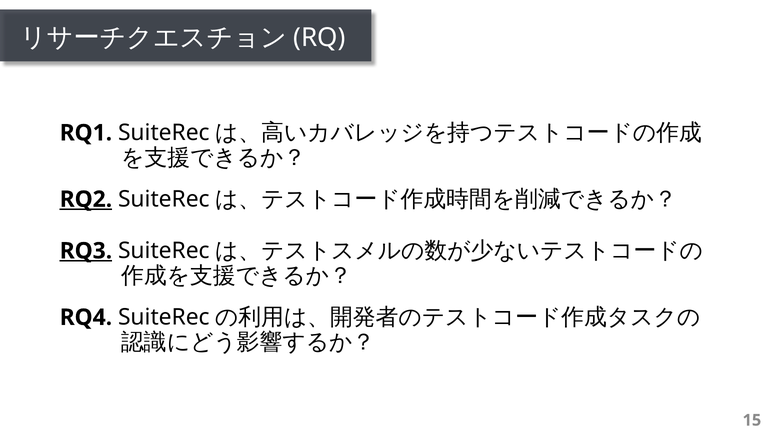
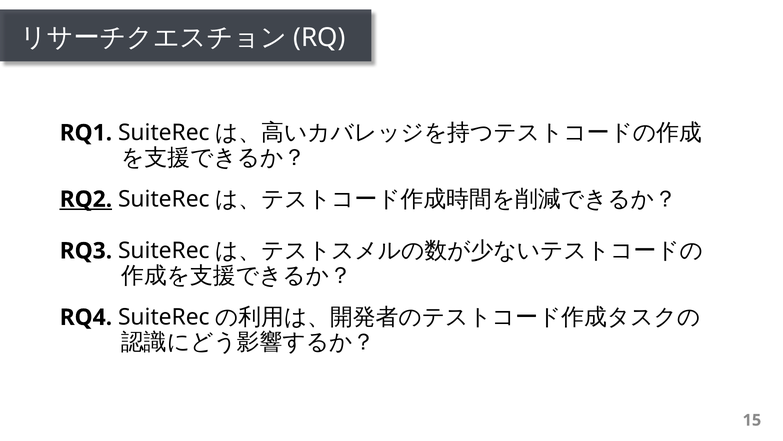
RQ3 underline: present -> none (86, 251)
